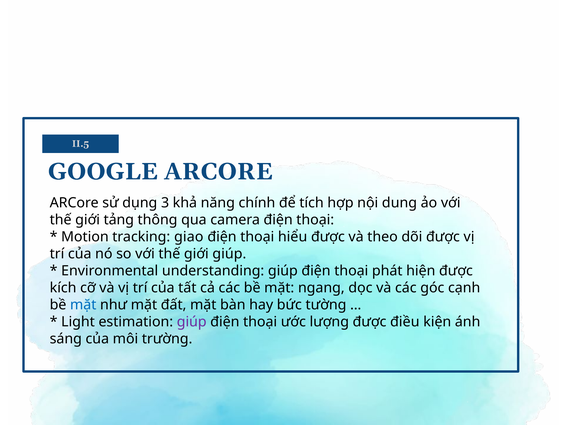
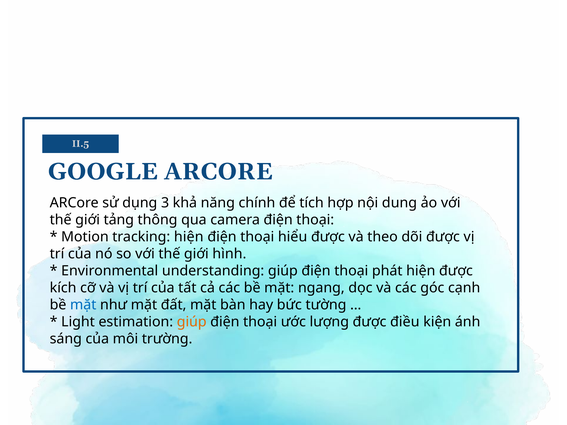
tracking giao: giao -> hiện (189, 237)
giới giúp: giúp -> hình (229, 254)
giúp colour: purple -> orange (192, 322)
